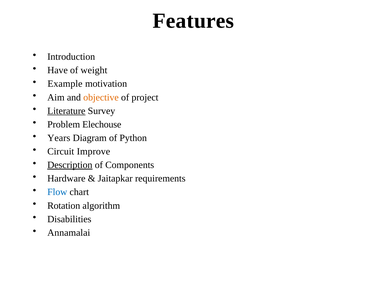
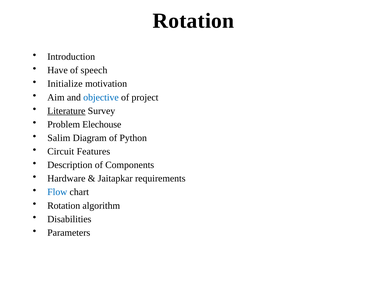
Features: Features -> Rotation (193, 21)
weight: weight -> speech (94, 70)
Example: Example -> Initialize (65, 84)
objective colour: orange -> blue (101, 97)
Years: Years -> Salim (59, 138)
Improve: Improve -> Features (93, 152)
Description underline: present -> none (70, 165)
Annamalai: Annamalai -> Parameters (69, 233)
